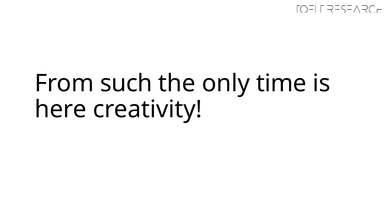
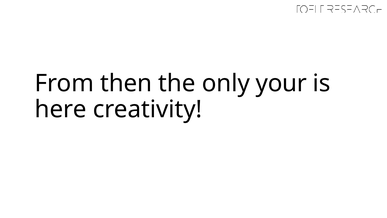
such: such -> then (126, 83)
time: time -> your (281, 83)
